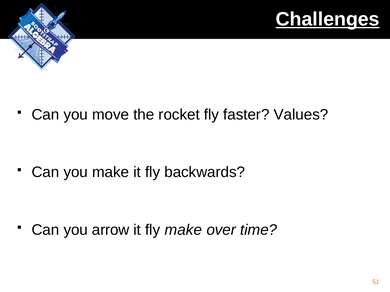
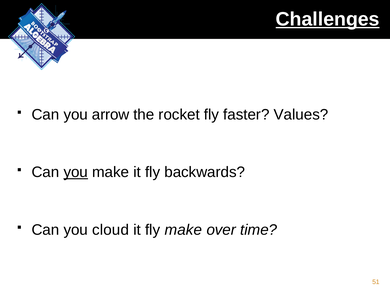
move: move -> arrow (111, 115)
you underline: none -> present (76, 172)
arrow: arrow -> cloud (111, 230)
